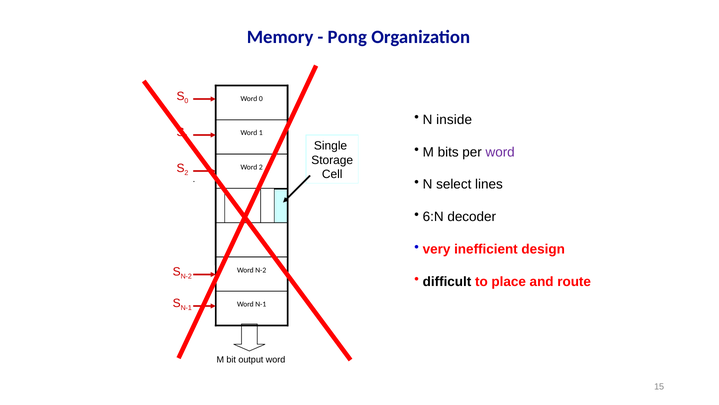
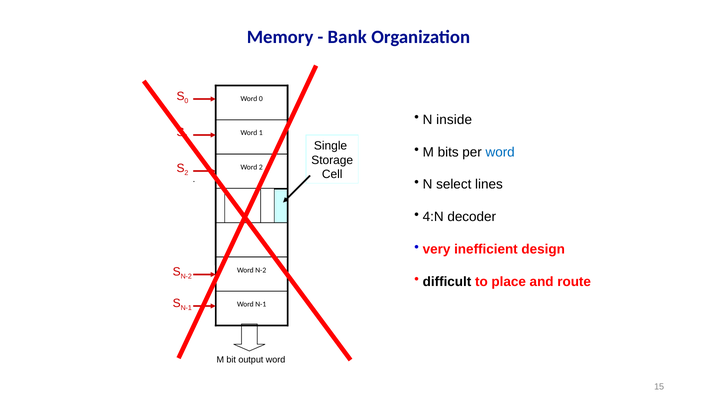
Pong: Pong -> Bank (347, 37)
word colour: purple -> blue (500, 152)
6:N: 6:N -> 4:N (433, 217)
